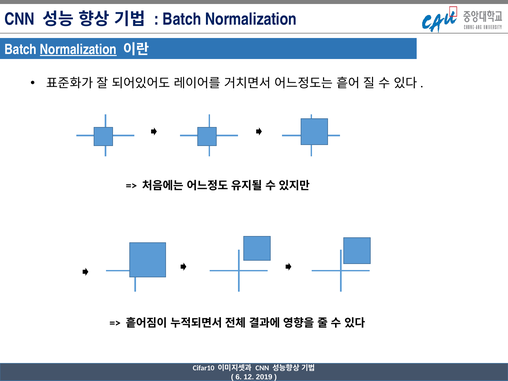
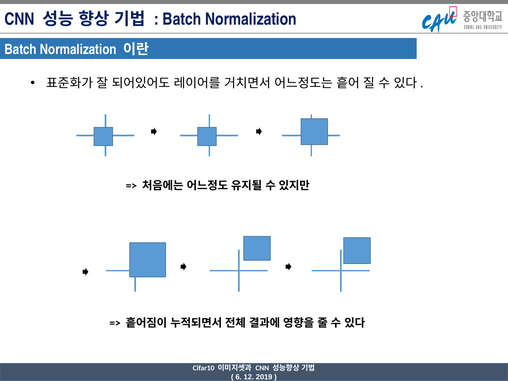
Normalization underline: present -> none (78, 50)
